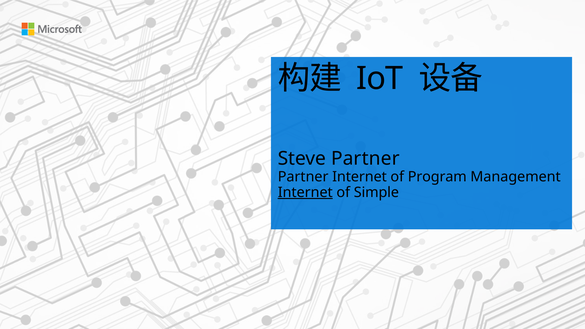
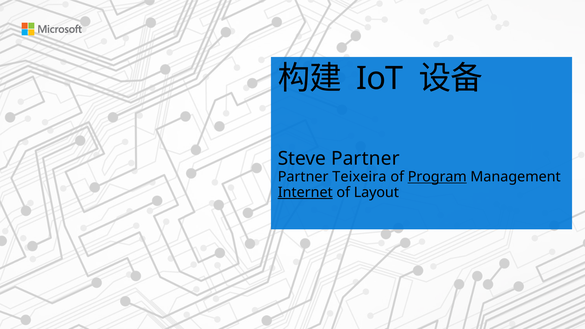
Partner Internet: Internet -> Teixeira (359, 177)
Program underline: none -> present (437, 177)
Simple: Simple -> Layout (376, 192)
